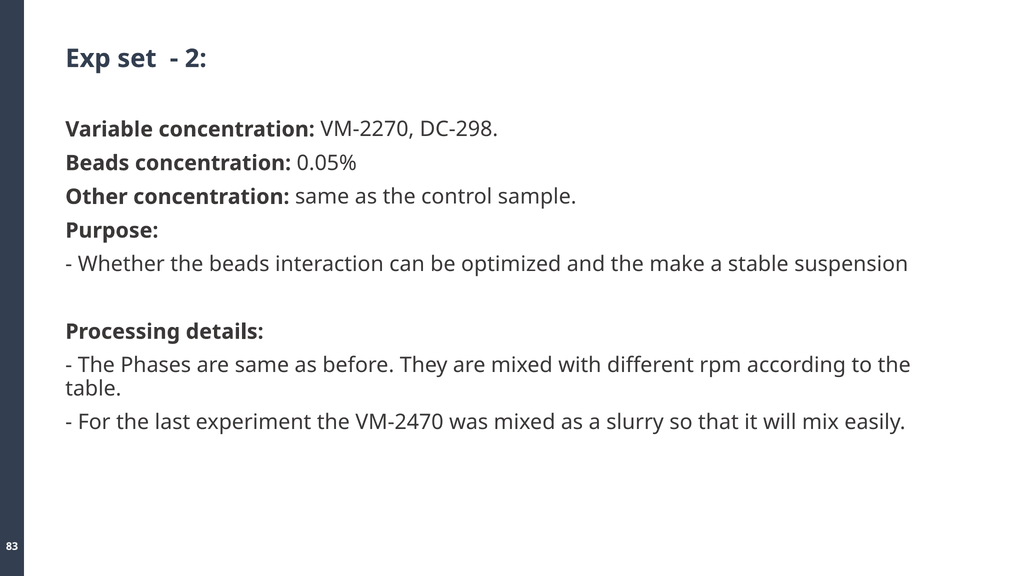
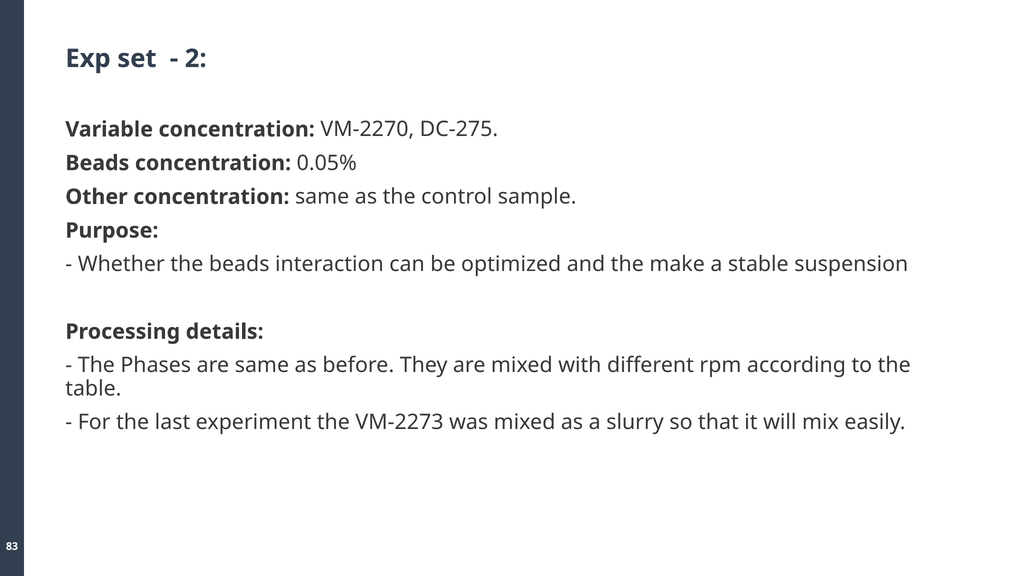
DC-298: DC-298 -> DC-275 (459, 130)
VM-2470: VM-2470 -> VM-2273 (400, 423)
